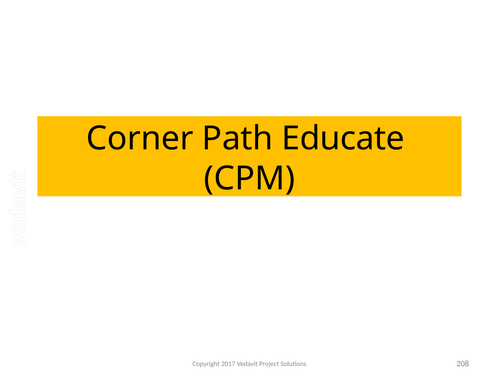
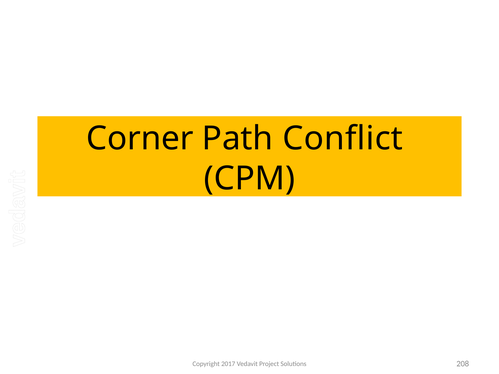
Educate: Educate -> Conflict (343, 139)
